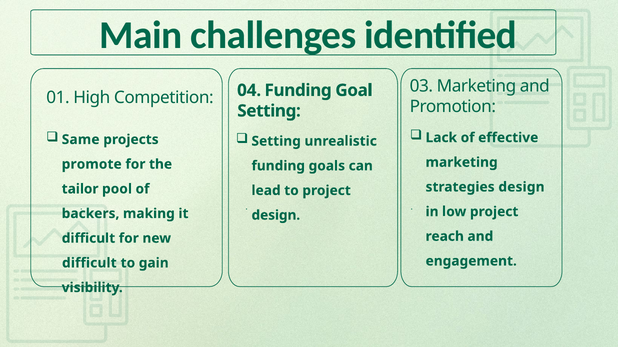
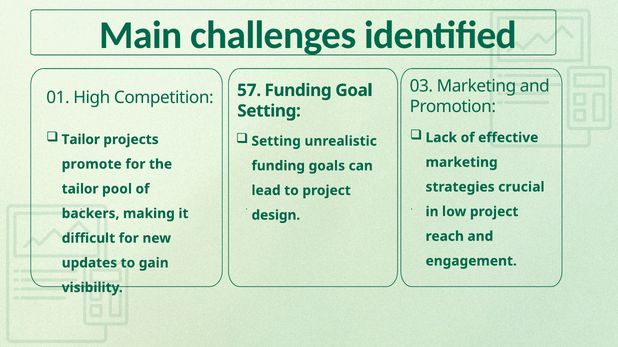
04: 04 -> 57 (249, 90)
Same: Same -> Tailor (81, 140)
strategies design: design -> crucial (521, 187)
difficult: difficult -> updates (89, 263)
